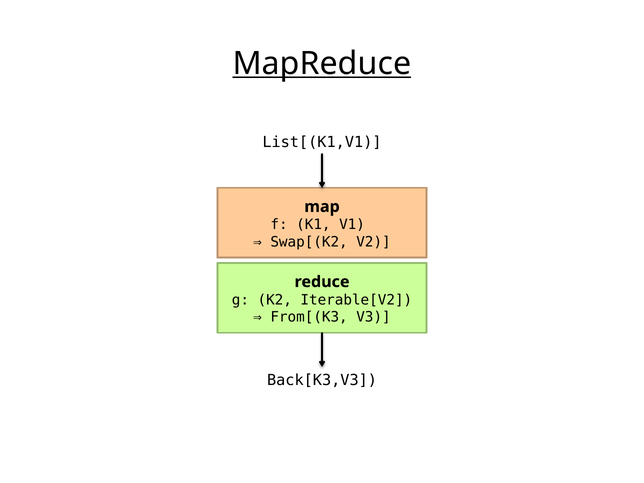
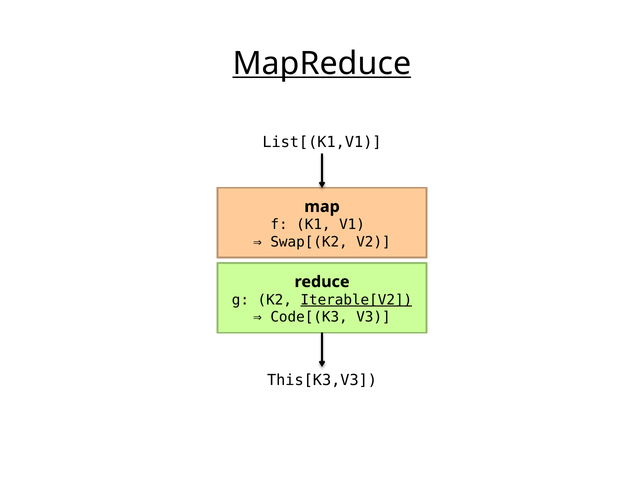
Iterable[V2 underline: none -> present (356, 300)
From[(K3: From[(K3 -> Code[(K3 (309, 317)
Back[K3,V3: Back[K3,V3 -> This[K3,V3 (322, 380)
